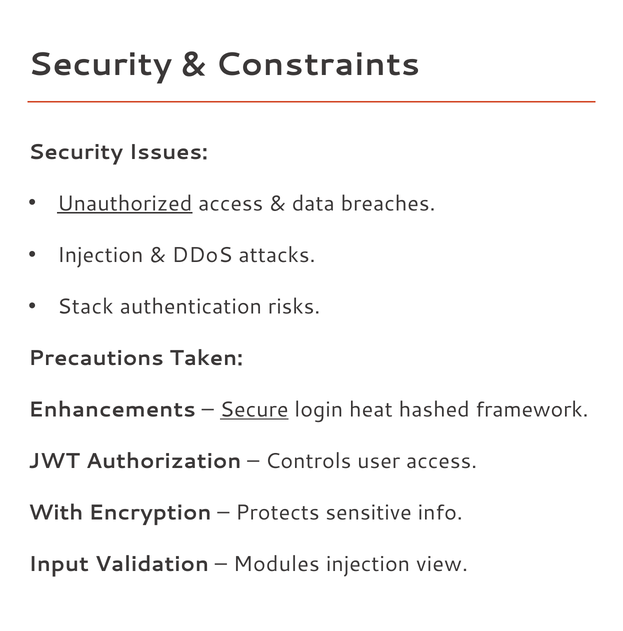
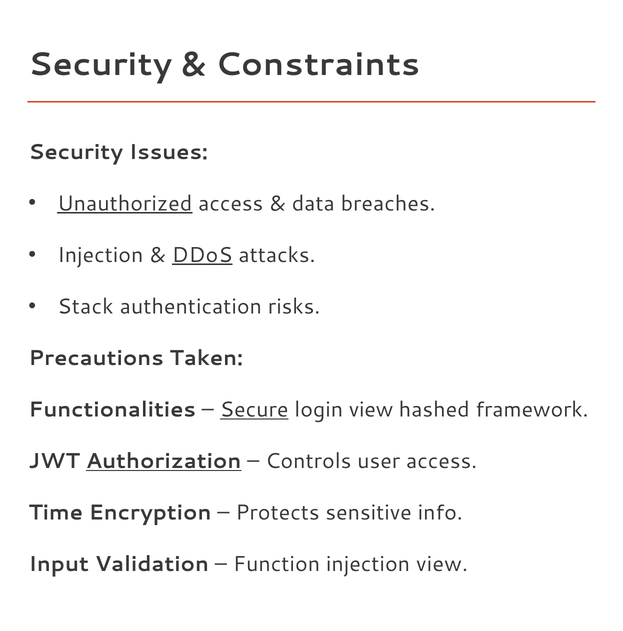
DDoS underline: none -> present (202, 255)
Enhancements: Enhancements -> Functionalities (112, 410)
login heat: heat -> view (371, 410)
Authorization underline: none -> present (164, 461)
With: With -> Time (56, 513)
Modules: Modules -> Function (276, 564)
